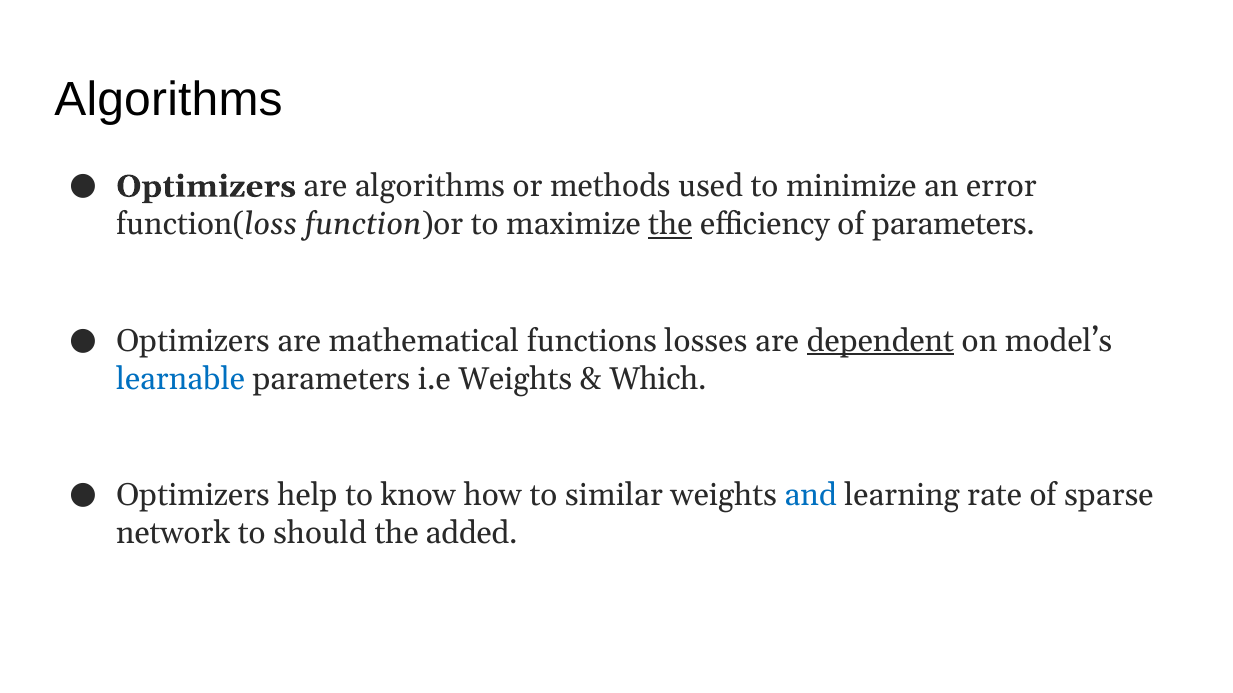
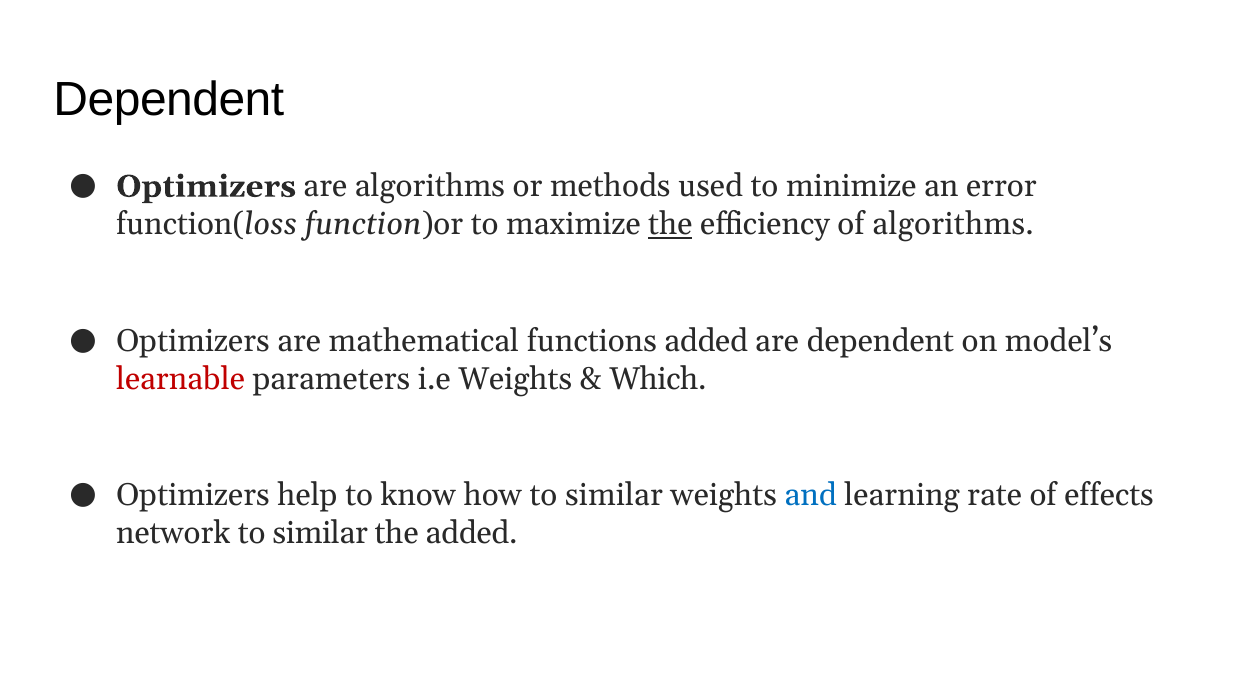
Algorithms: Algorithms -> Dependent (169, 100)
of parameters: parameters -> algorithms (953, 224)
losses: losses -> added (706, 341)
dependent underline: present -> none (880, 341)
learnable colour: blue -> red (180, 379)
sparse: sparse -> effects (1109, 496)
network to should: should -> similar (320, 534)
